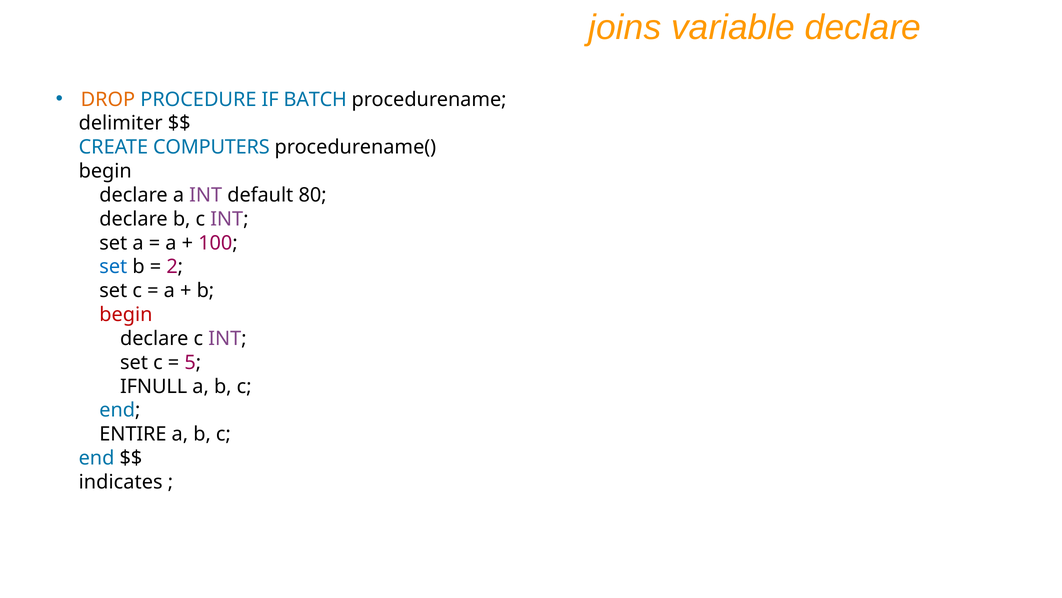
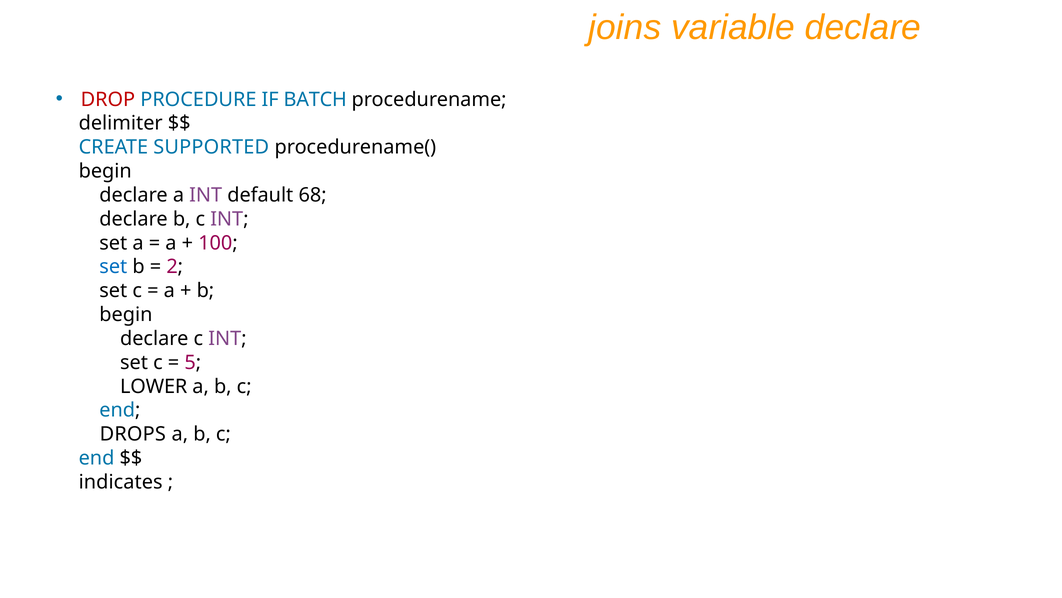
DROP colour: orange -> red (108, 99)
COMPUTERS: COMPUTERS -> SUPPORTED (211, 147)
80: 80 -> 68 (313, 195)
begin colour: red -> black (126, 314)
IFNULL: IFNULL -> LOWER (154, 386)
ENTIRE: ENTIRE -> DROPS (133, 434)
